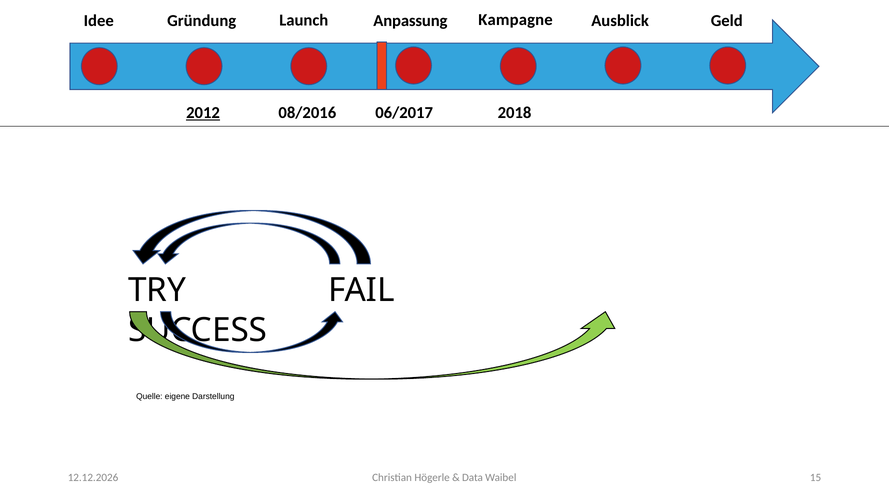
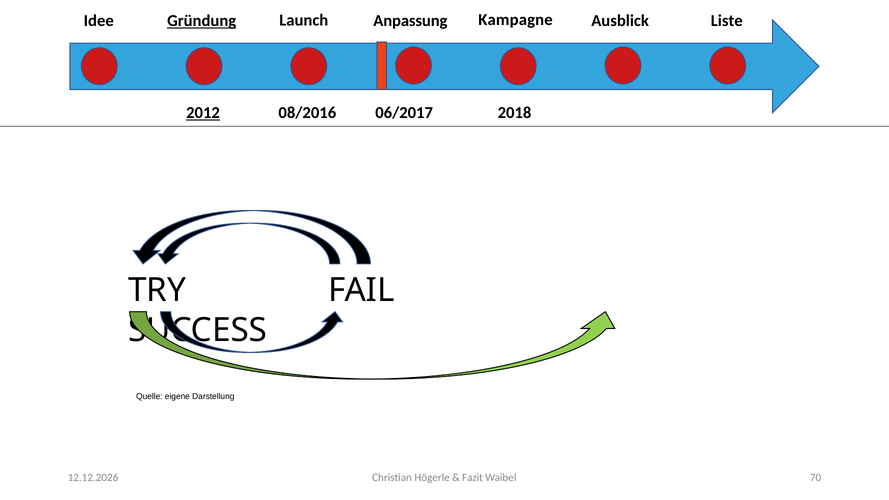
Gründung underline: none -> present (202, 21)
Geld: Geld -> Liste (727, 21)
15: 15 -> 70 (816, 477)
Data: Data -> Fazit (473, 478)
